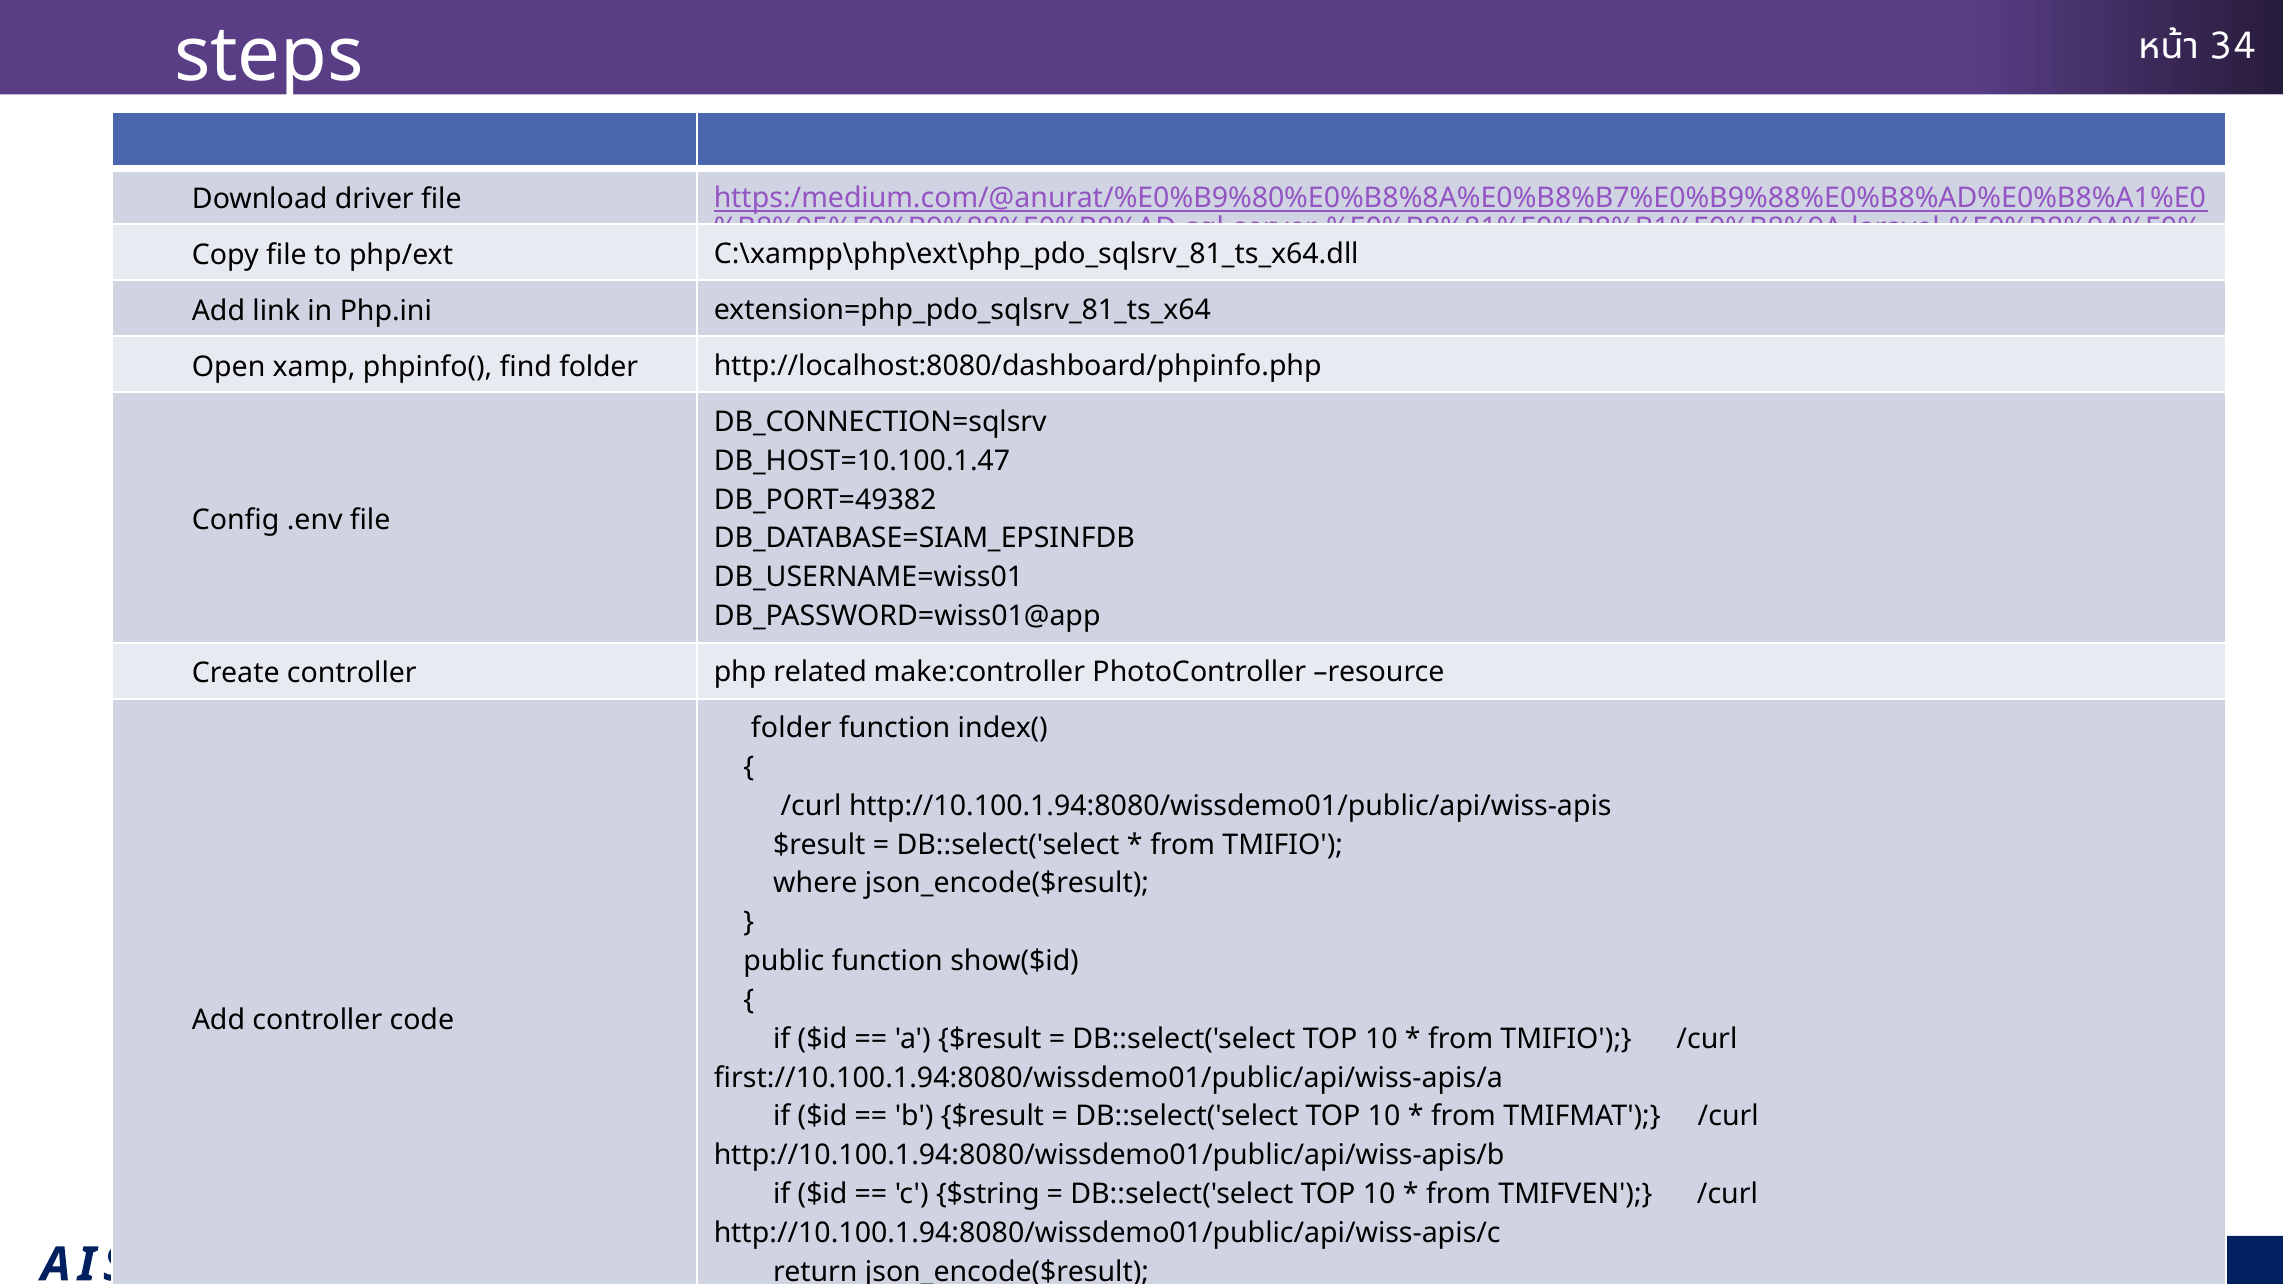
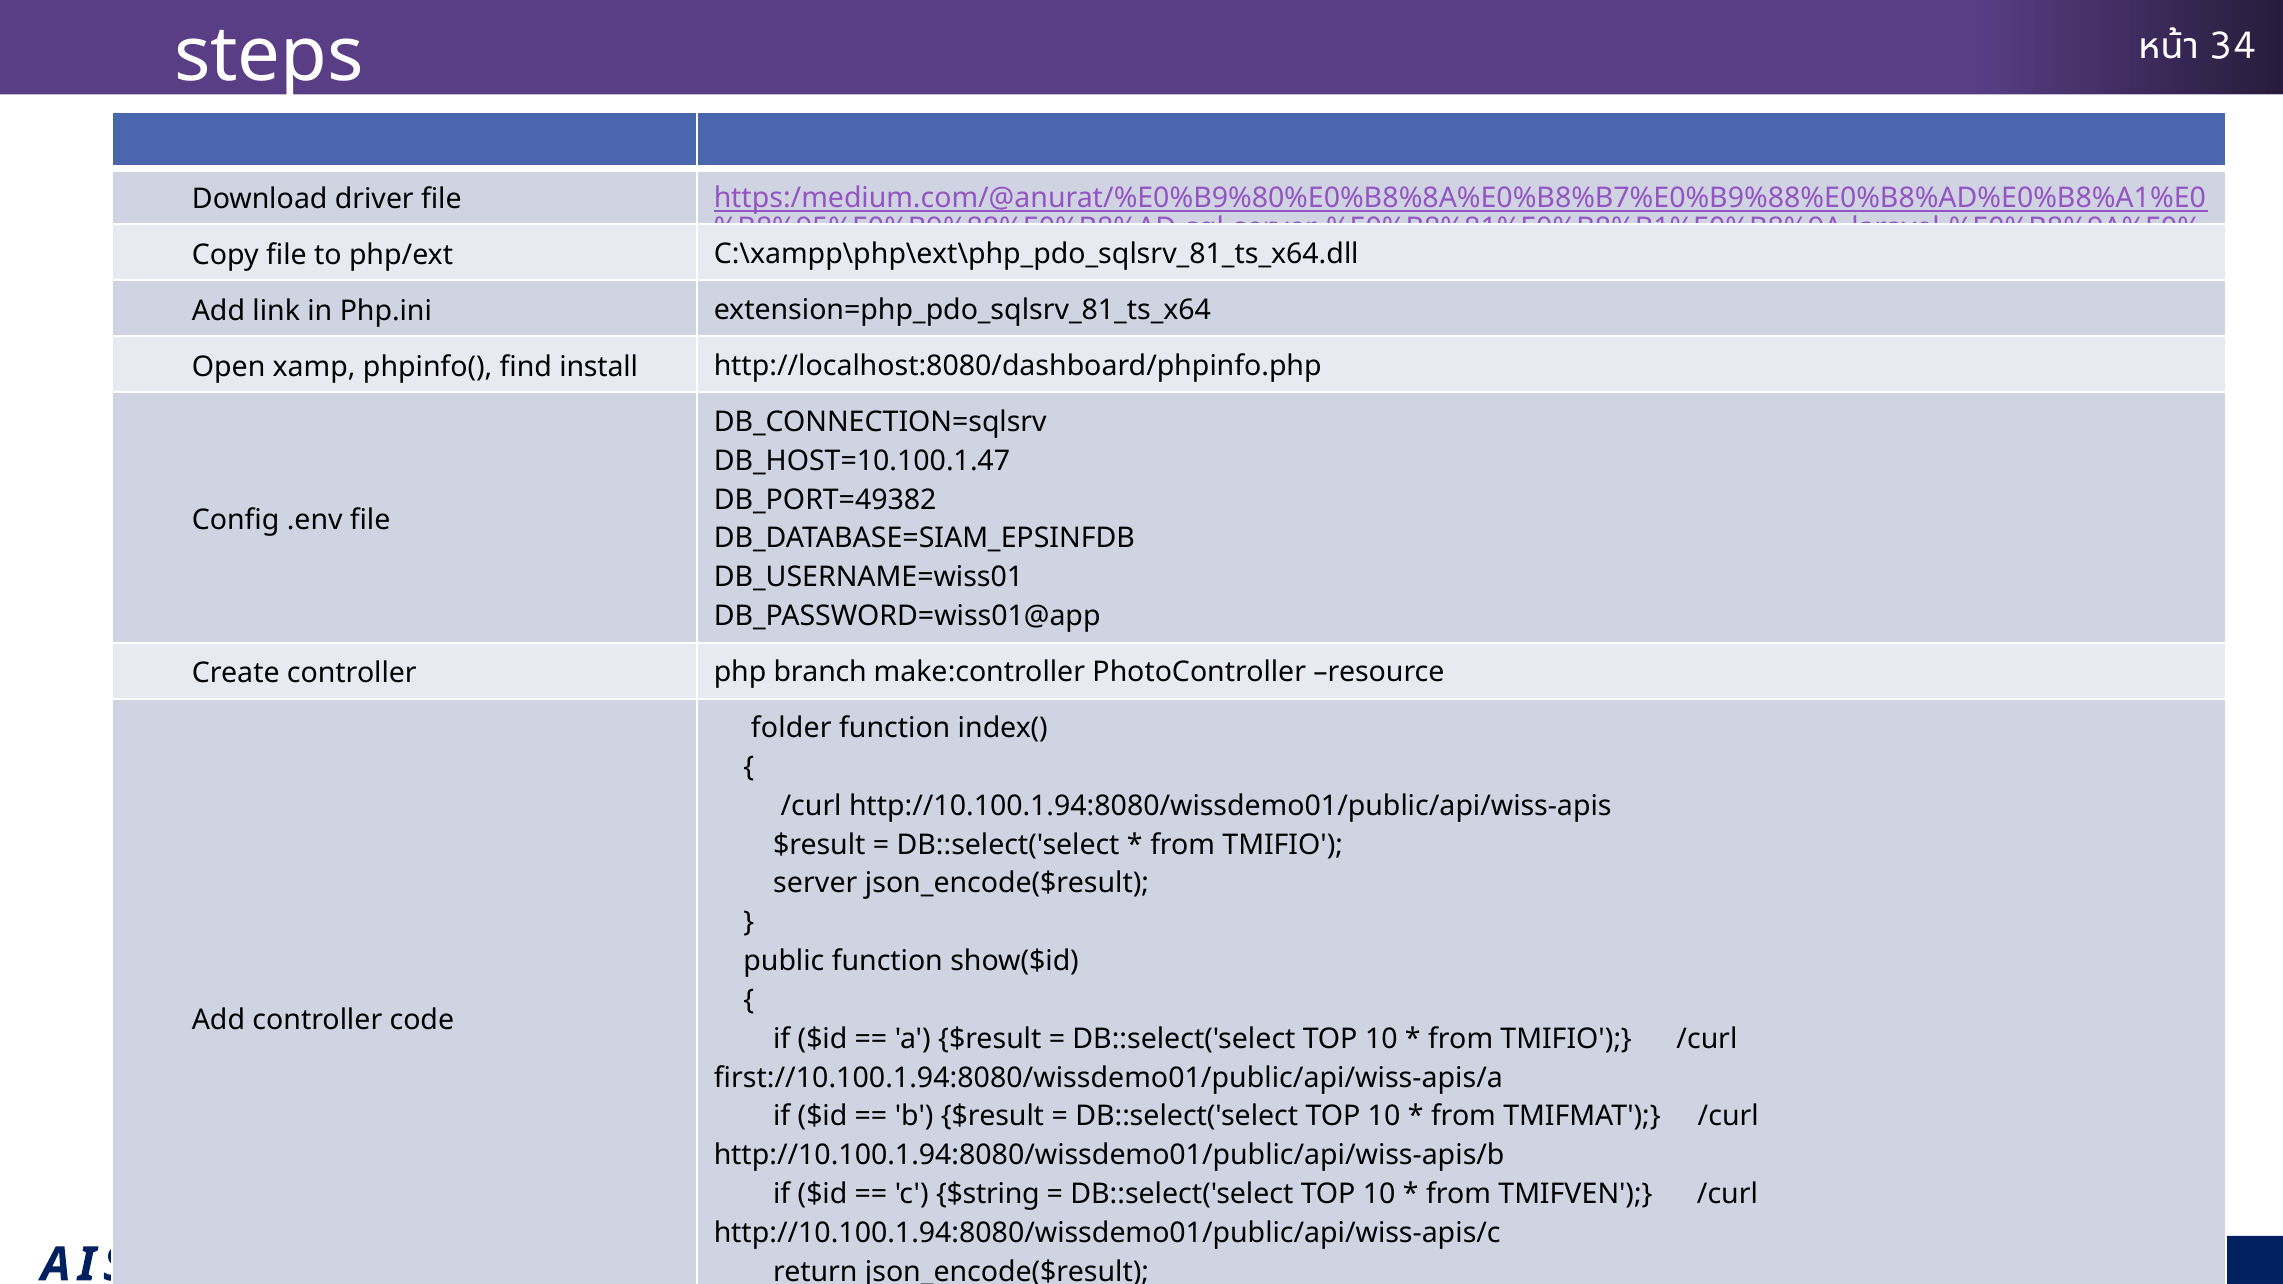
find folder: folder -> install (599, 367)
related: related -> branch (820, 672)
where: where -> server (815, 884)
